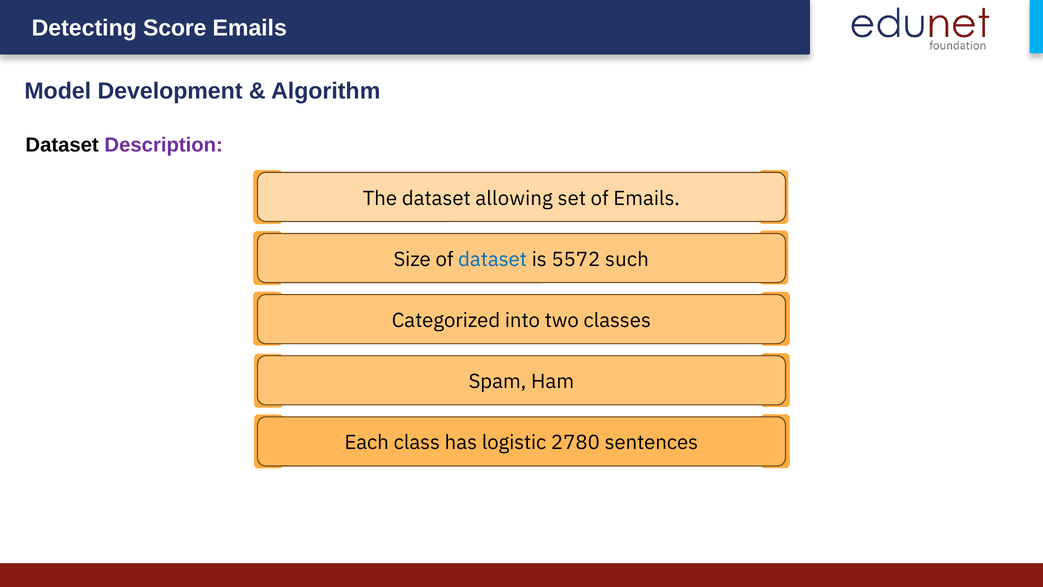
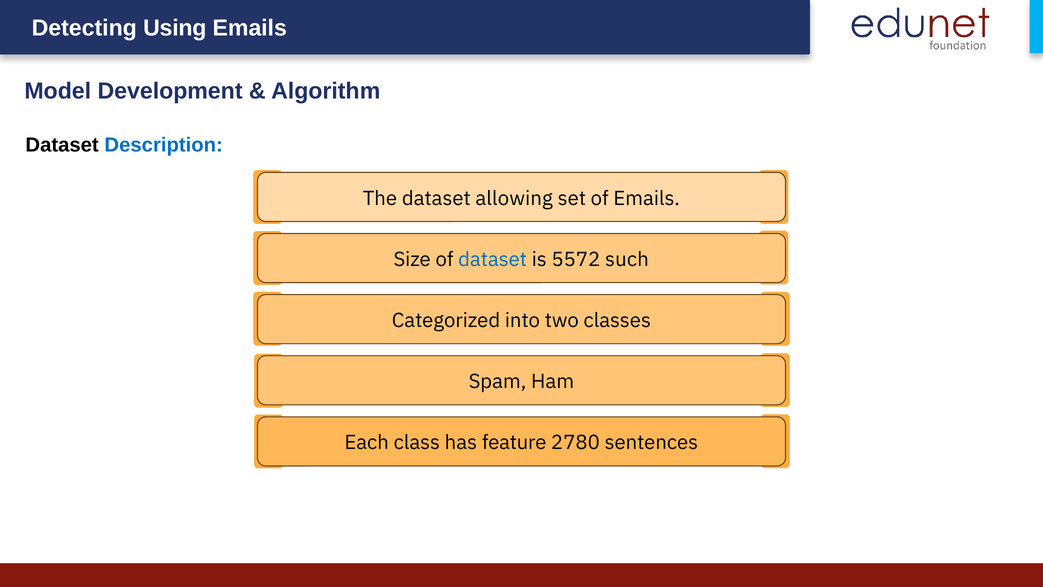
Score: Score -> Using (175, 28)
Description colour: purple -> blue (164, 145)
logistic: logistic -> feature (514, 443)
